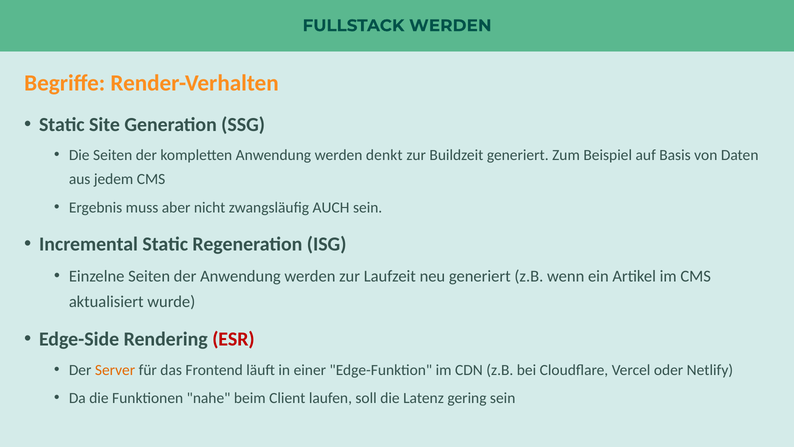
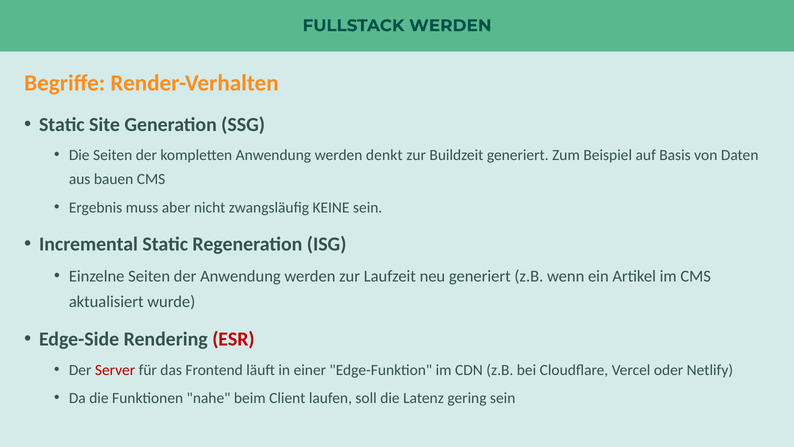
jedem: jedem -> bauen (114, 179)
AUCH: AUCH -> KEINE (331, 207)
Server colour: orange -> red (115, 370)
